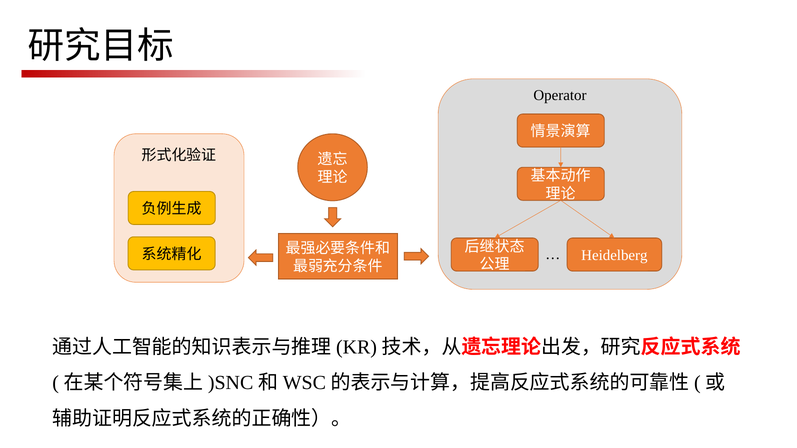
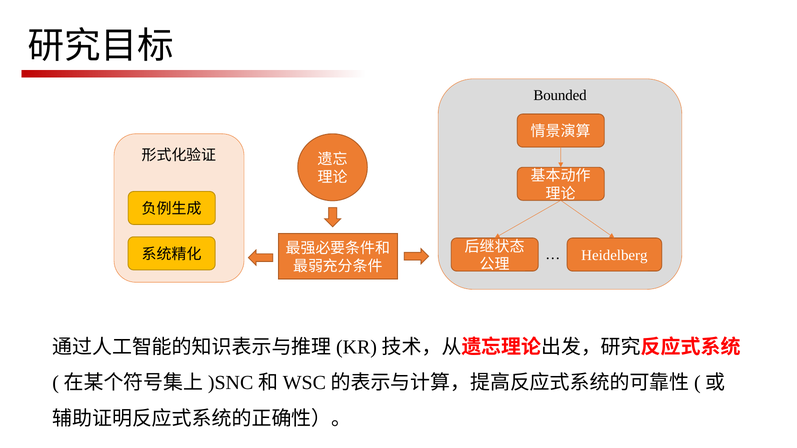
Operator: Operator -> Bounded (560, 96)
